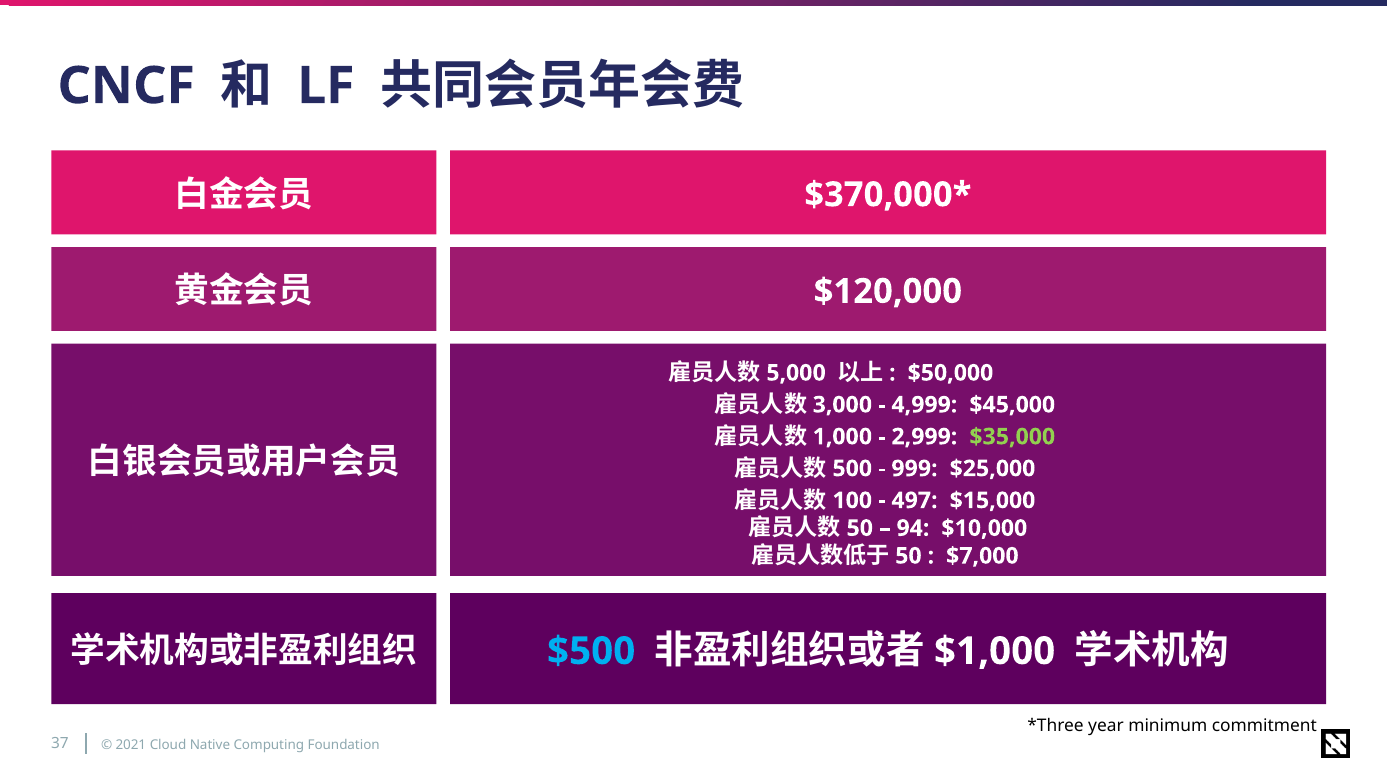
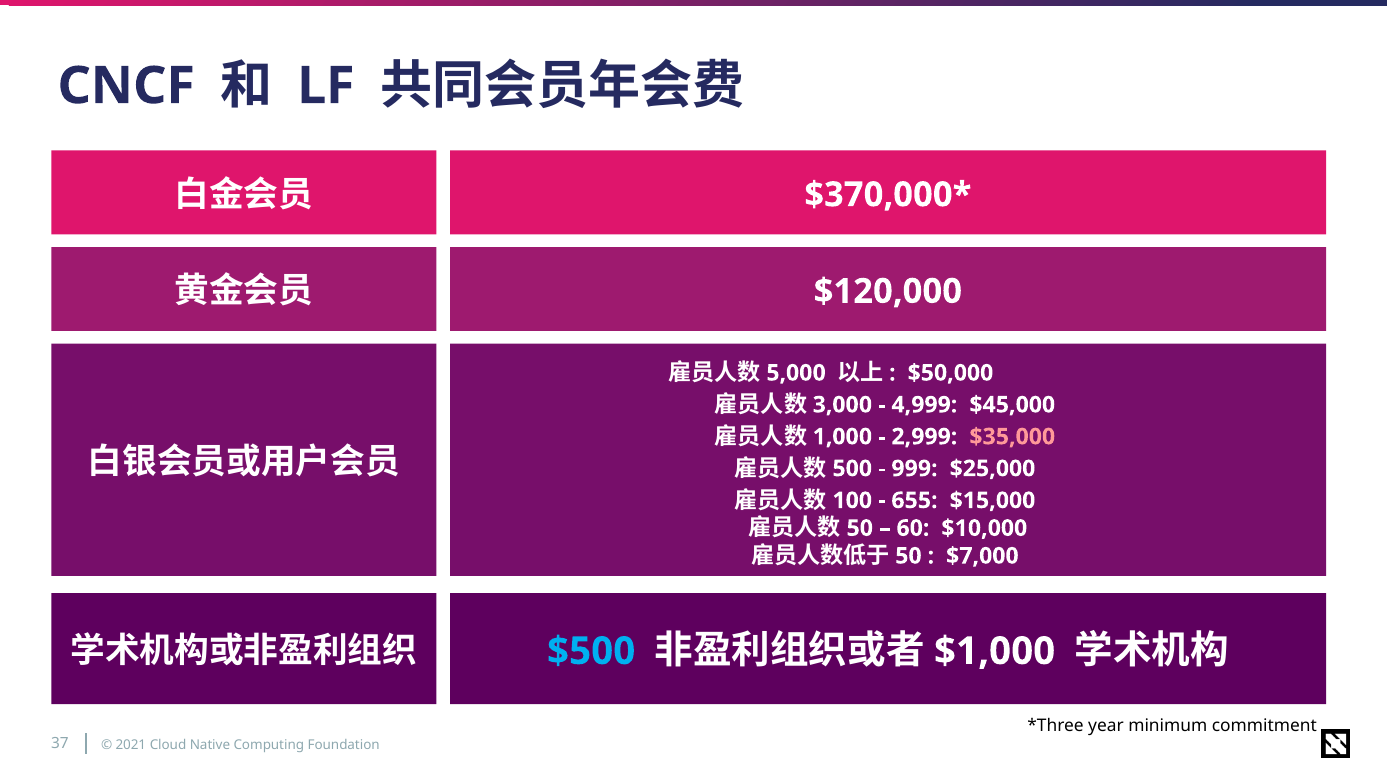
$35,000 colour: light green -> pink (1012, 437)
497: 497 -> 655 (914, 501)
94: 94 -> 60 (913, 528)
